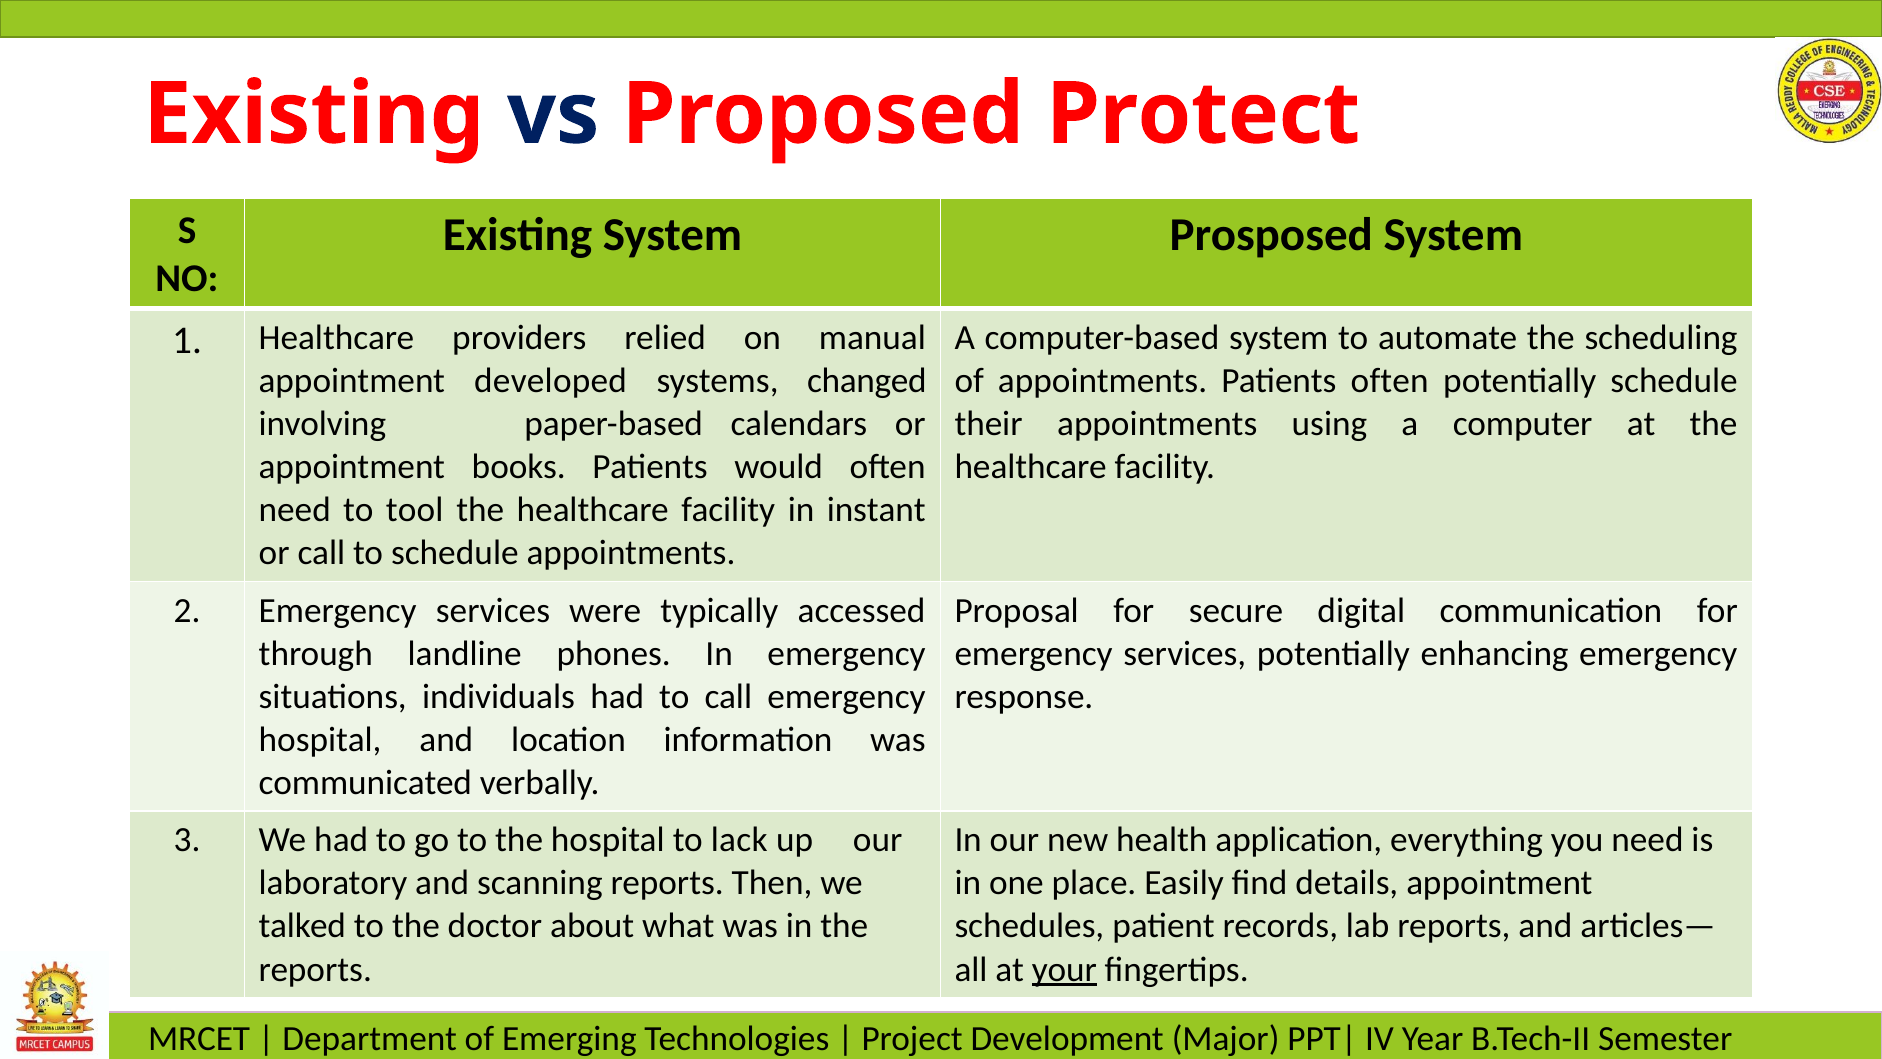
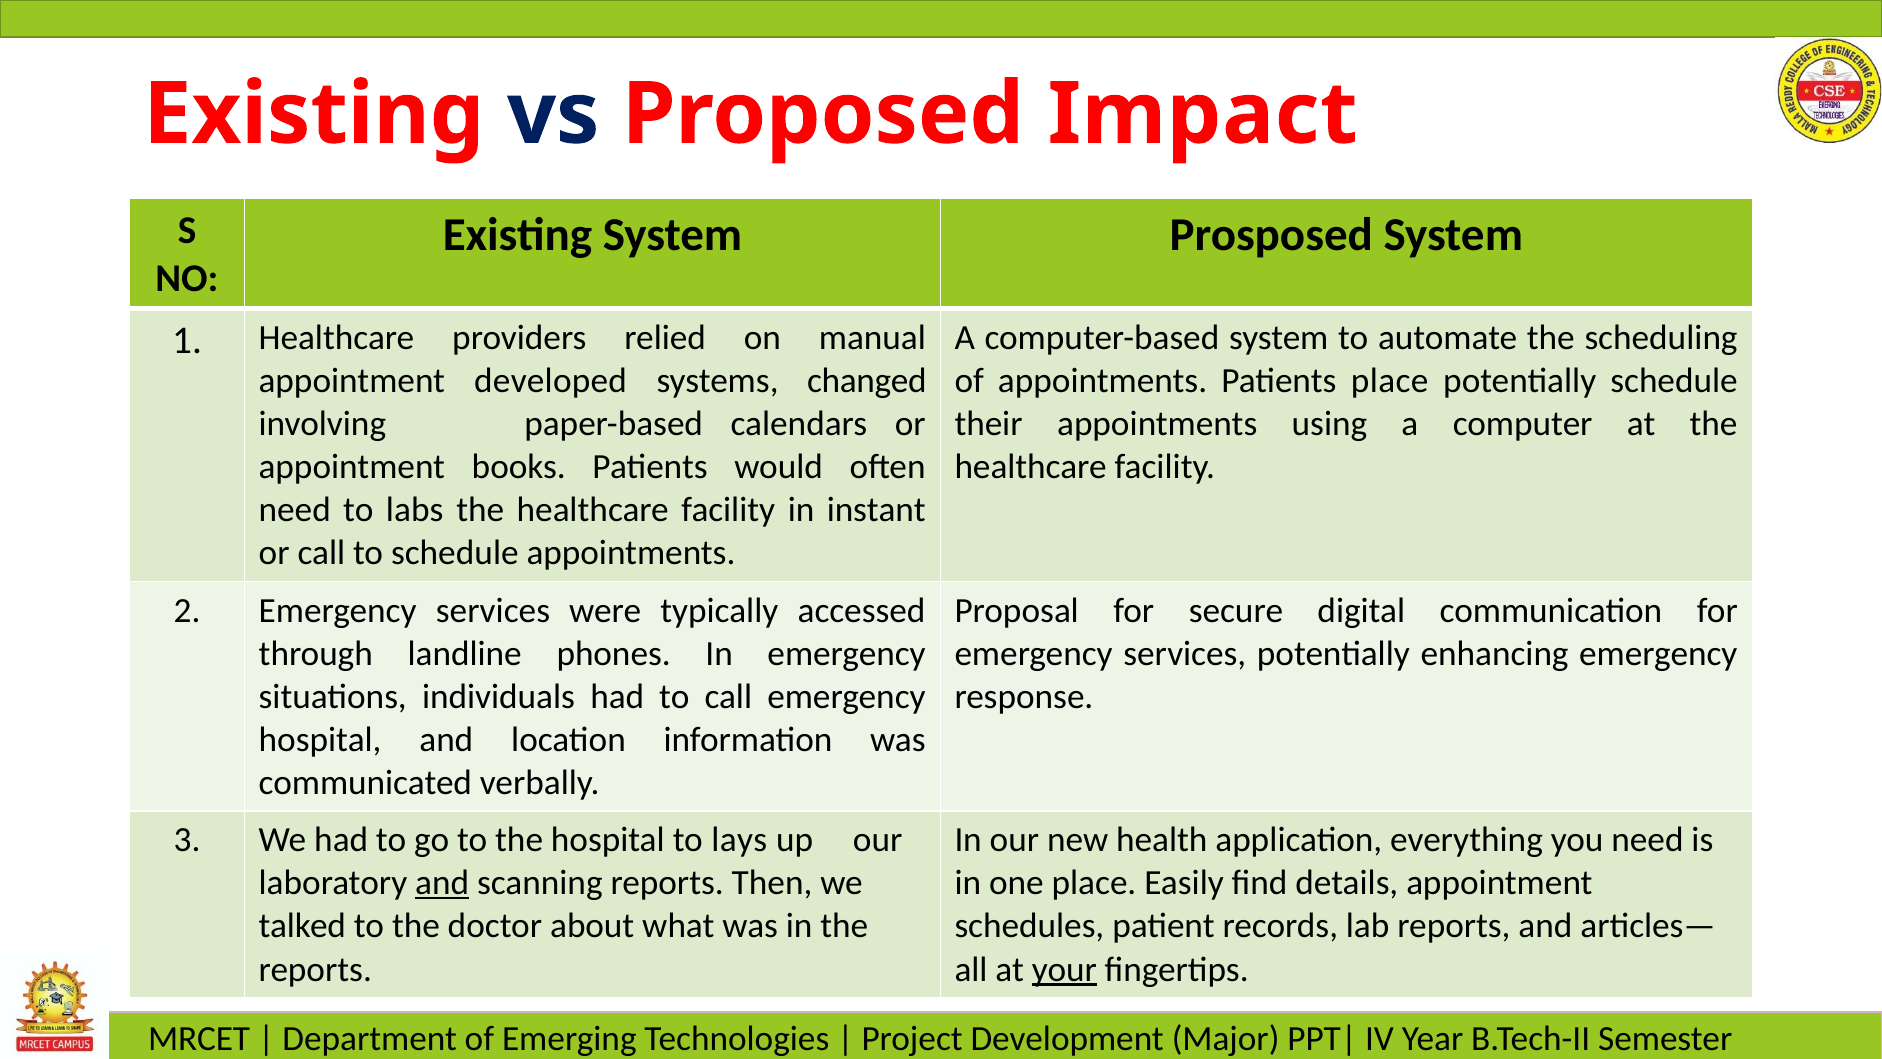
Protect: Protect -> Impact (1203, 114)
Patients often: often -> place (1390, 381)
tool: tool -> labs (415, 510)
lack: lack -> lays (739, 840)
and underline: none -> present (442, 883)
